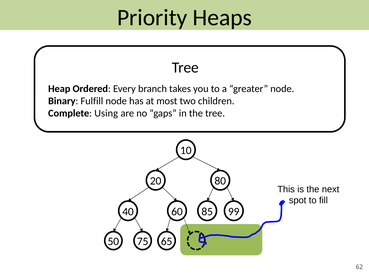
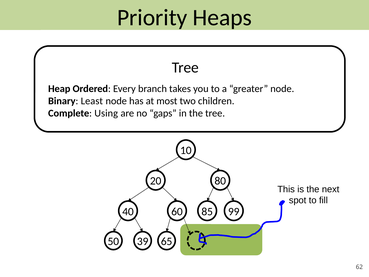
Fulfill: Fulfill -> Least (92, 101)
75: 75 -> 39 (143, 241)
